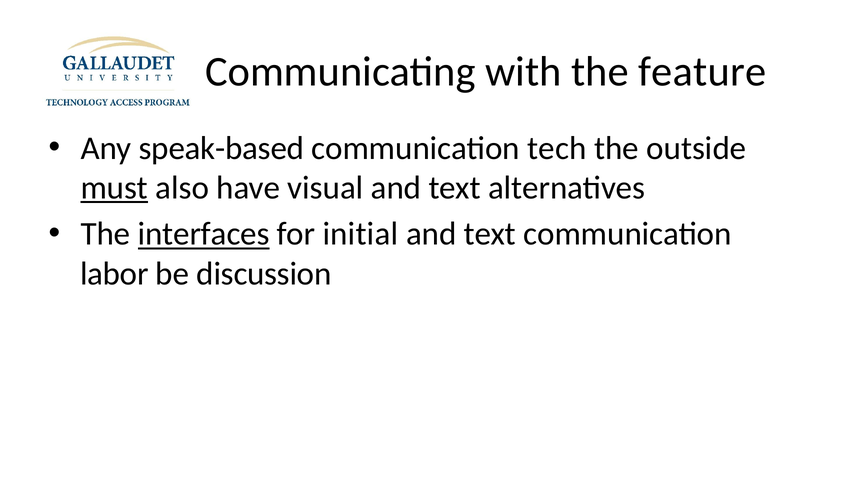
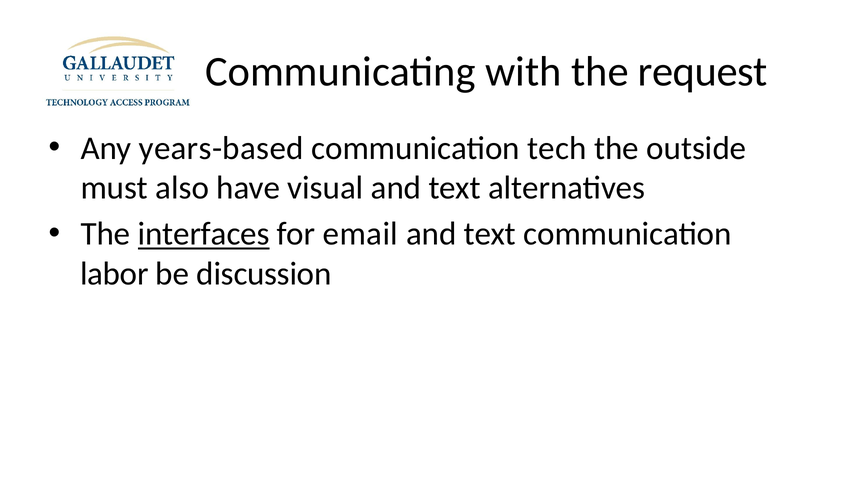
feature: feature -> request (703, 72)
speak-based: speak-based -> years-based (221, 148)
must underline: present -> none (114, 188)
initial: initial -> email (360, 234)
